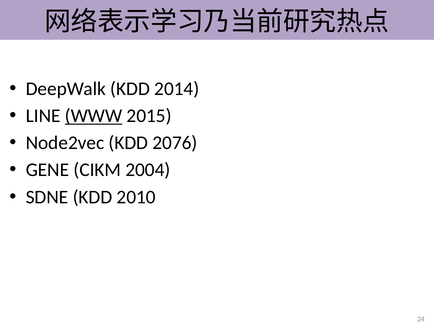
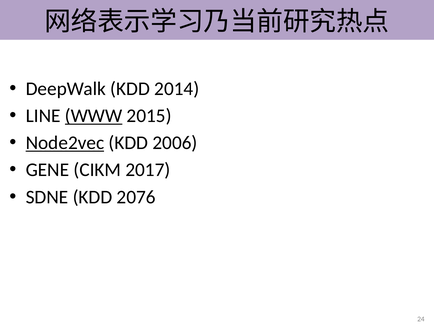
Node2vec underline: none -> present (65, 143)
2076: 2076 -> 2006 (175, 143)
2004: 2004 -> 2017 (148, 170)
2010: 2010 -> 2076 (136, 197)
